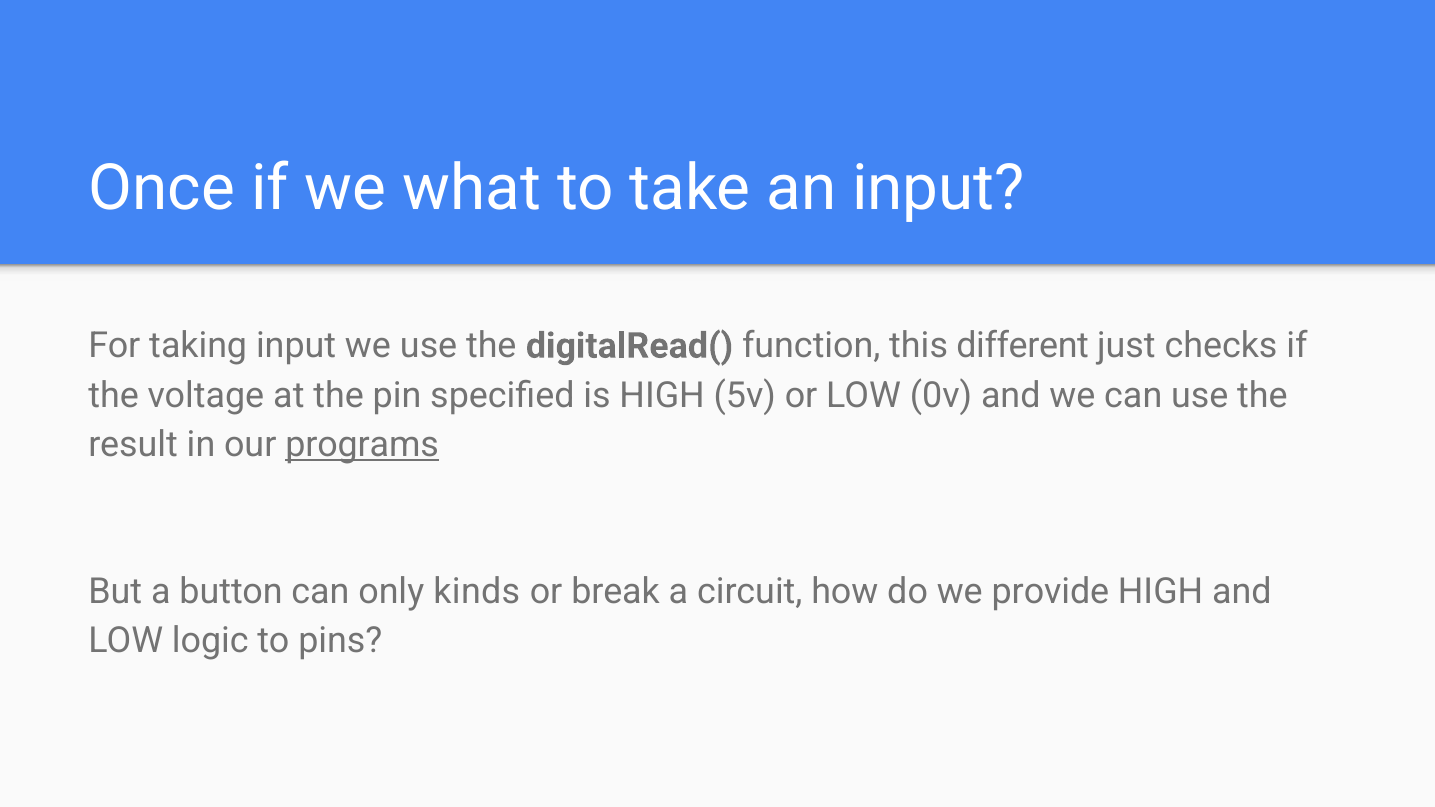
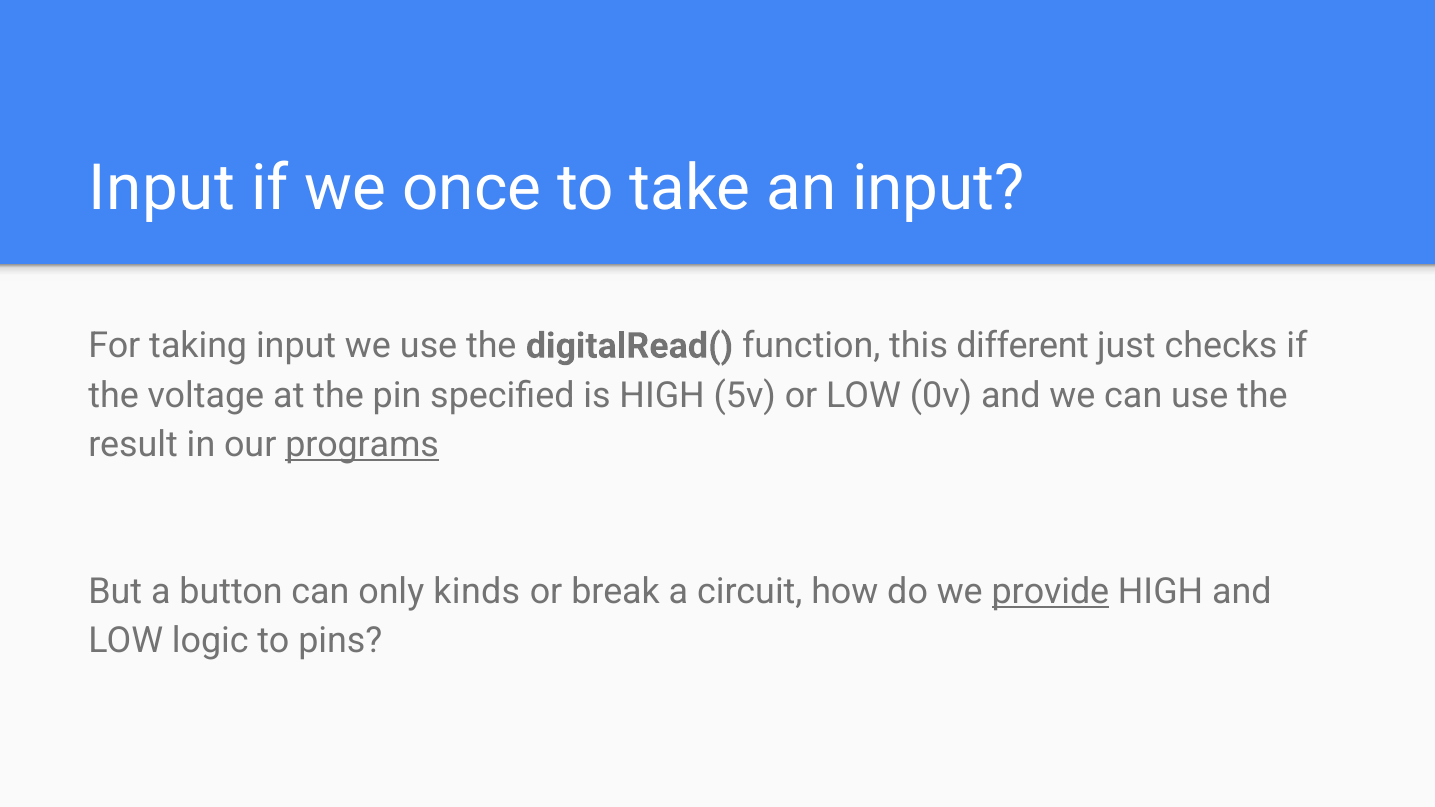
Once: Once -> Input (162, 188)
what: what -> once (472, 188)
provide underline: none -> present (1050, 592)
